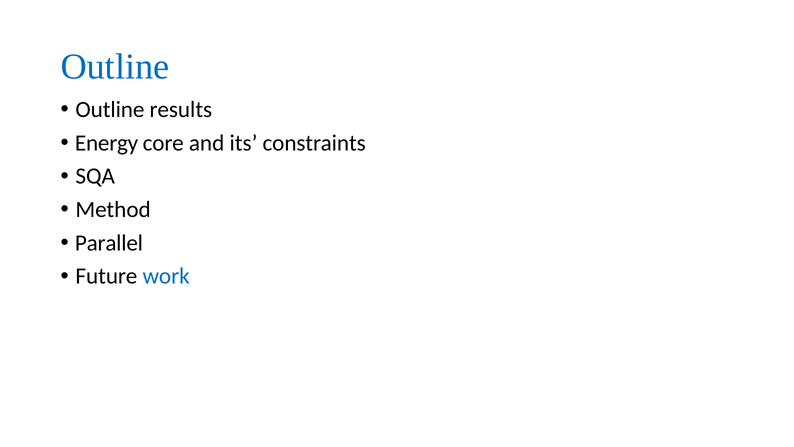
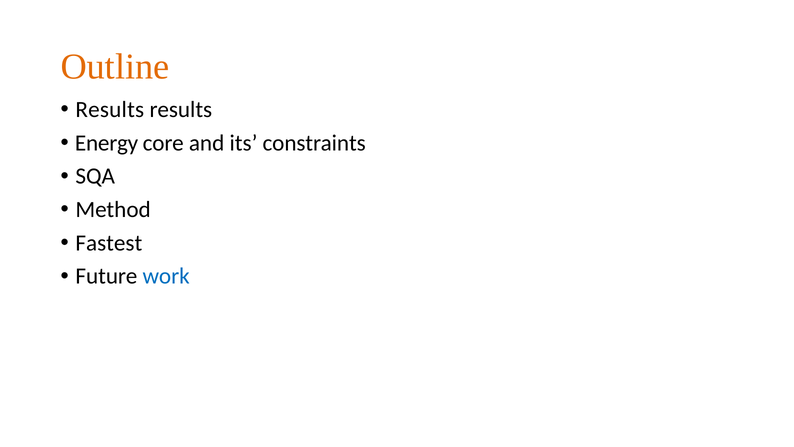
Outline colour: blue -> orange (115, 67)
Outline: Outline -> Results (110, 110)
Parallel: Parallel -> Fastest (109, 243)
